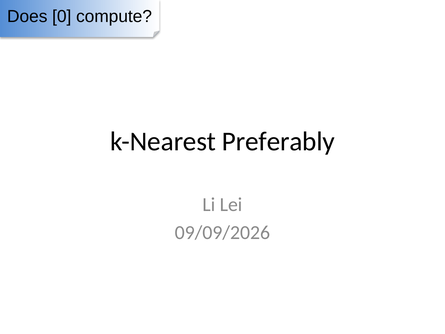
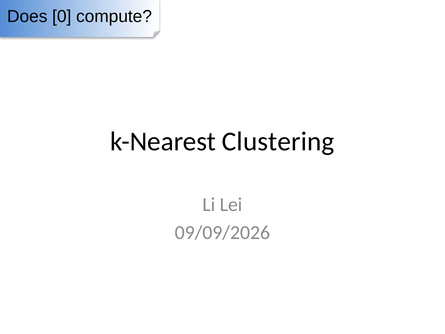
Preferably: Preferably -> Clustering (278, 141)
